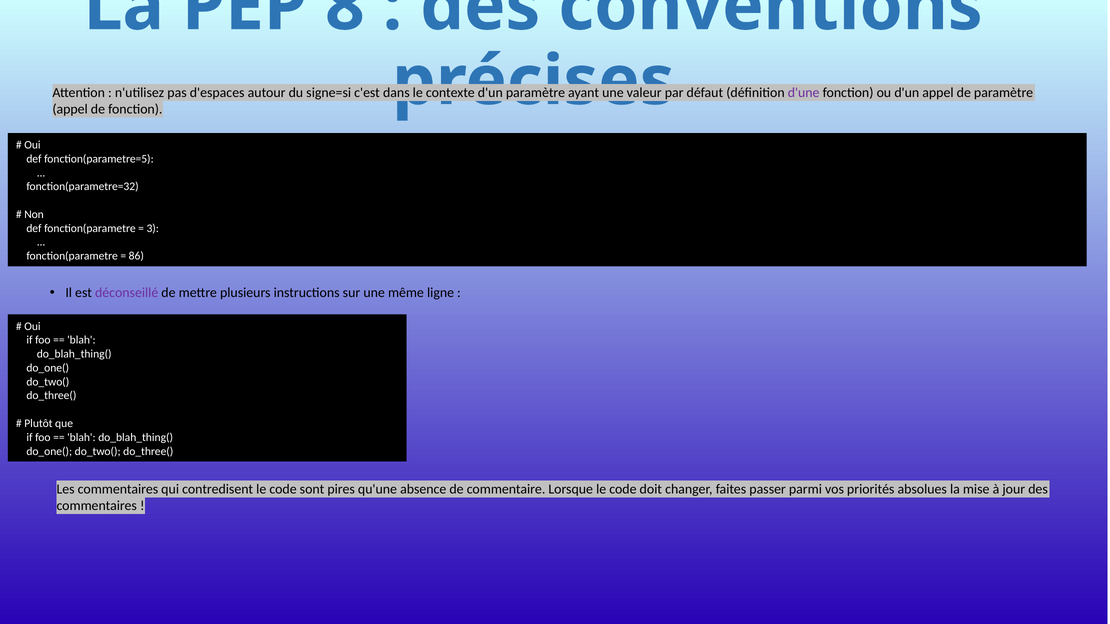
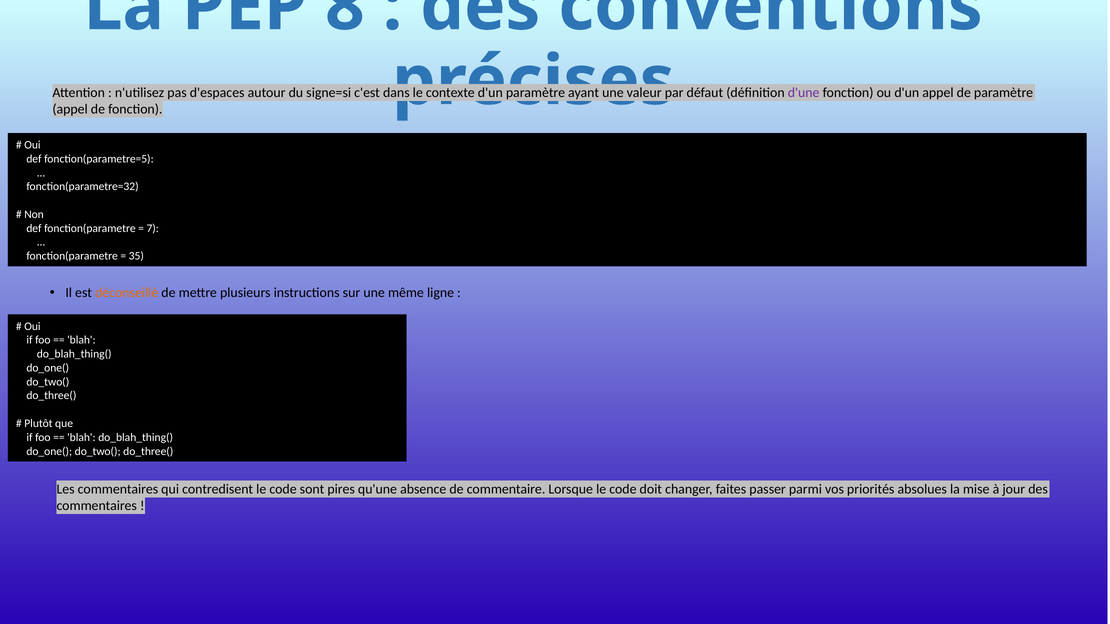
3: 3 -> 7 (153, 228)
86: 86 -> 35 (136, 256)
déconseillé colour: purple -> orange (127, 293)
